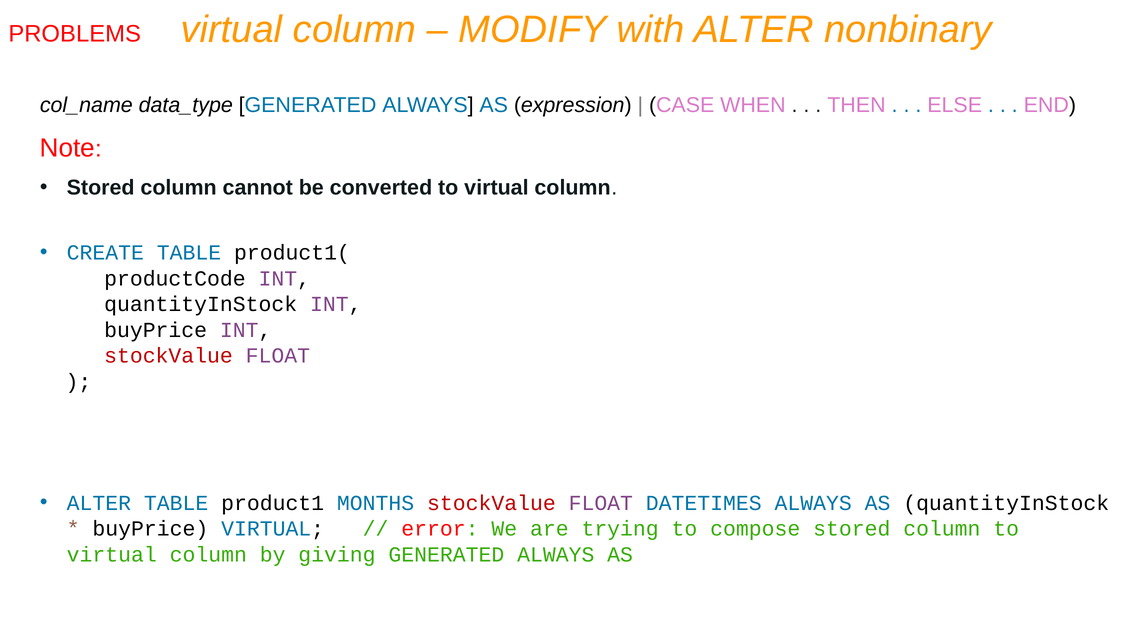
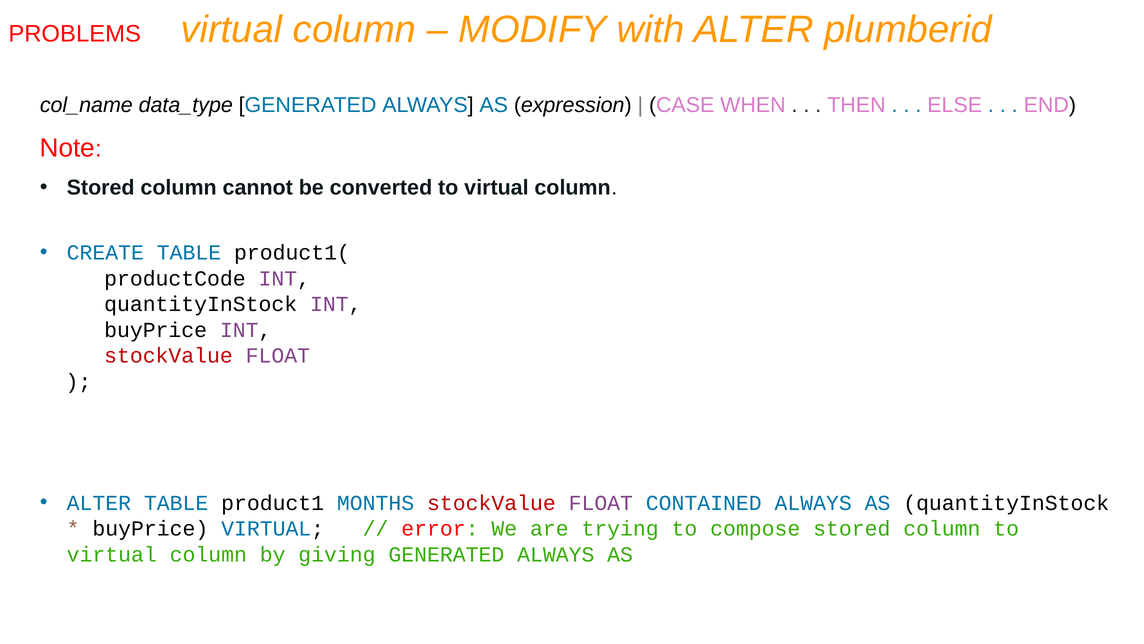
nonbinary: nonbinary -> plumberid (908, 30)
DATETIMES: DATETIMES -> CONTAINED (704, 503)
